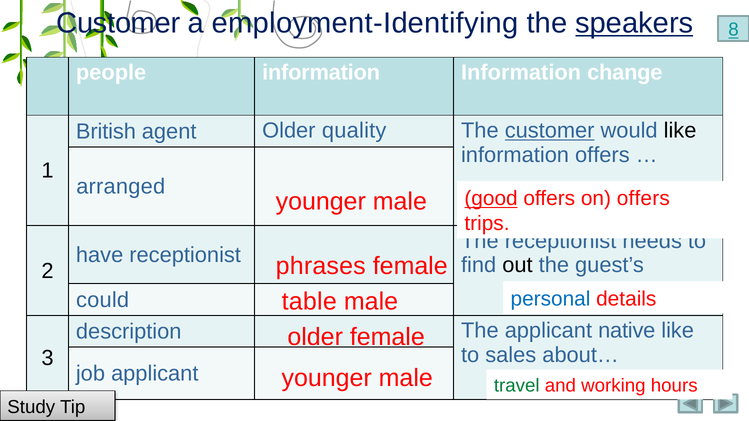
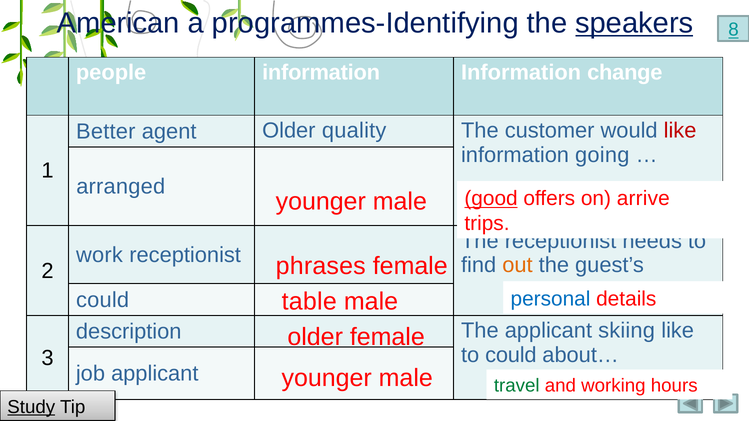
Customer: Customer -> American (118, 23)
employment-Identifying: employment-Identifying -> programmes-Identifying (365, 23)
British: British -> Better (106, 132)
customer underline: present -> none (550, 131)
like colour: black -> red (680, 131)
information offers: offers -> going (602, 155)
on offers: offers -> arrive (643, 199)
have: have -> work (100, 255)
out colour: black -> orange (517, 265)
native: native -> skiing (627, 331)
to sales: sales -> could (511, 355)
Study underline: none -> present (31, 407)
